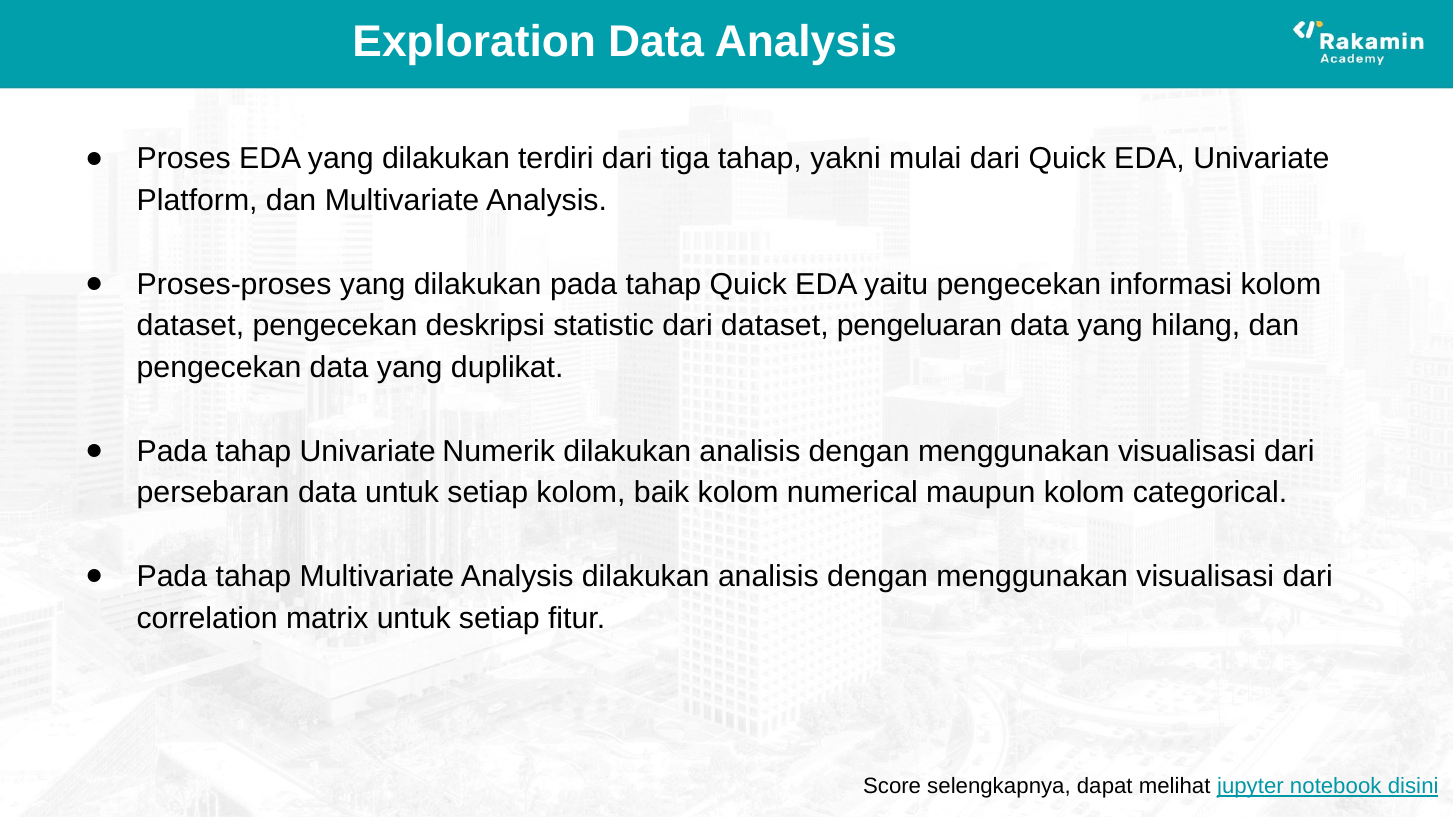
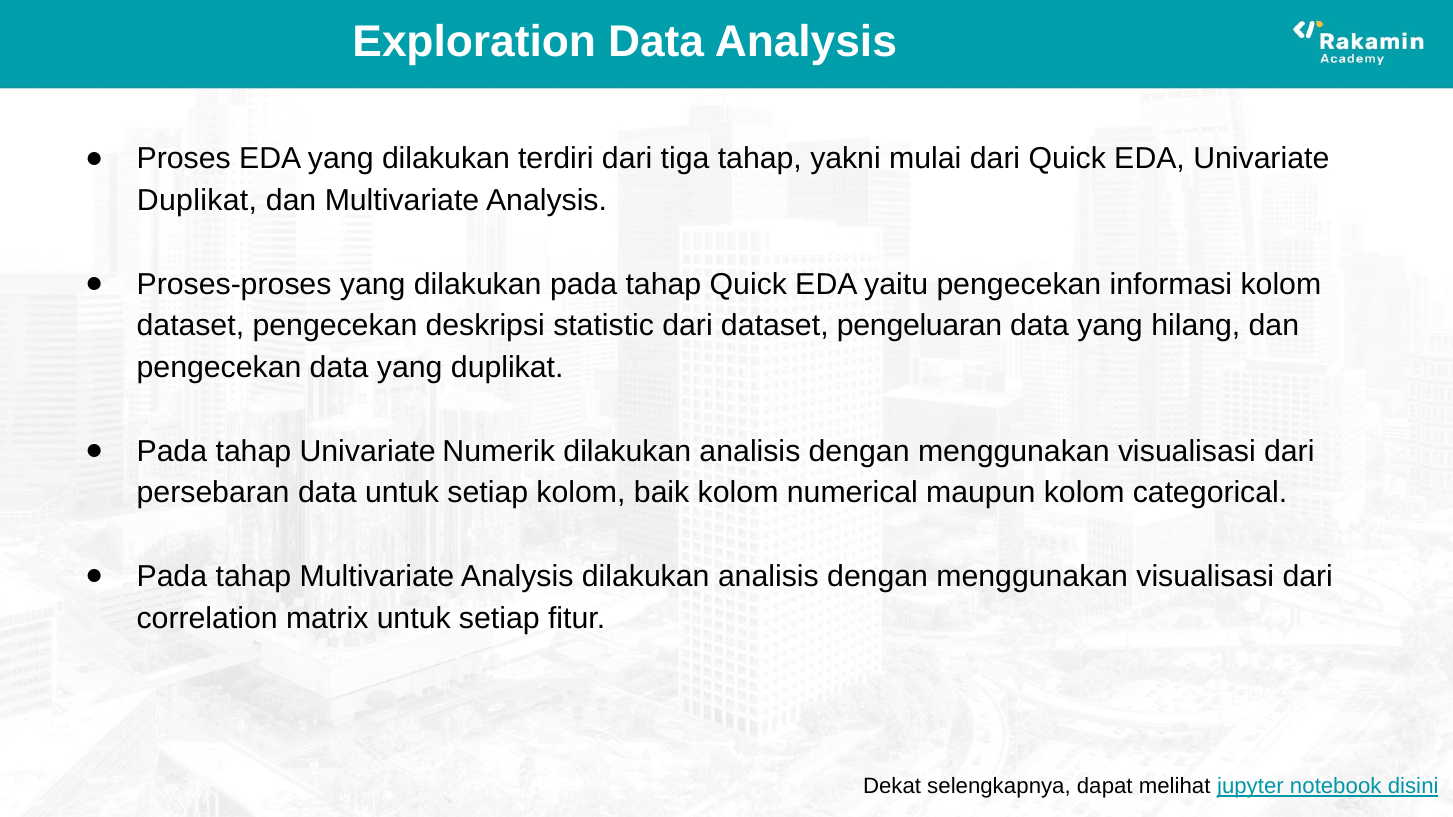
Platform: Platform -> Duplikat (197, 201)
Score: Score -> Dekat (892, 787)
